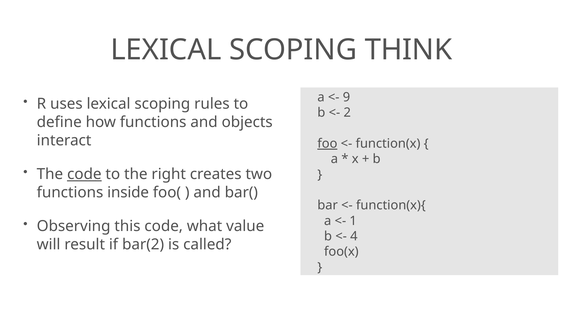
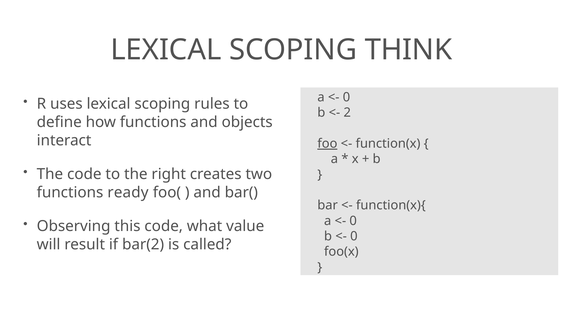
9: 9 -> 0 (346, 97)
code underline: present -> none (84, 174)
inside: inside -> ready (128, 193)
1: 1 -> 0 (353, 221)
4: 4 -> 0 (354, 236)
